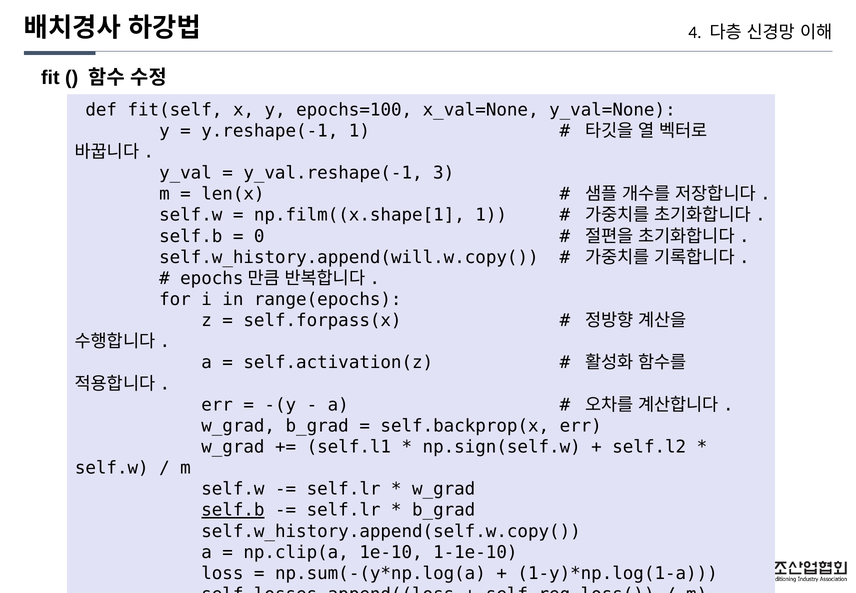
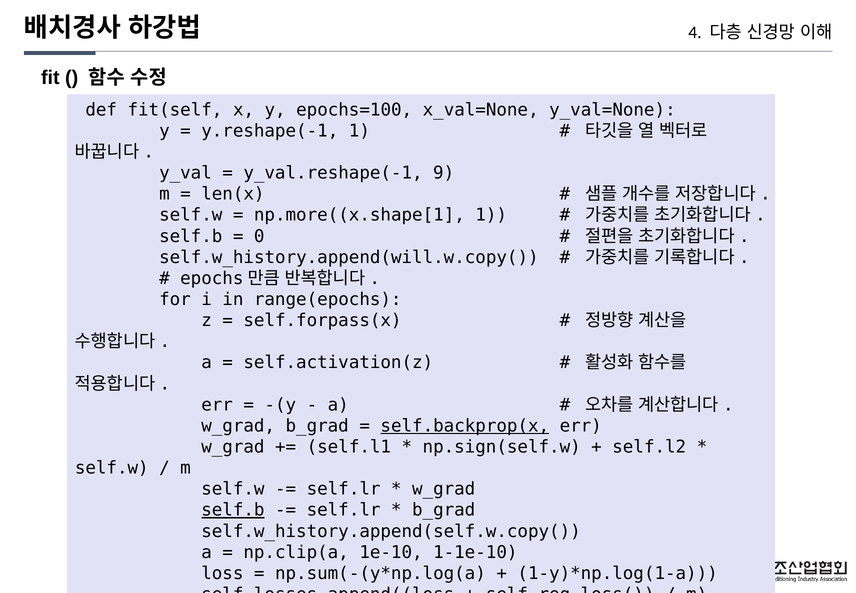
3: 3 -> 9 (444, 173)
np.film((x.shape[1: np.film((x.shape[1 -> np.more((x.shape[1 (359, 215)
self.backprop(x underline: none -> present (465, 426)
